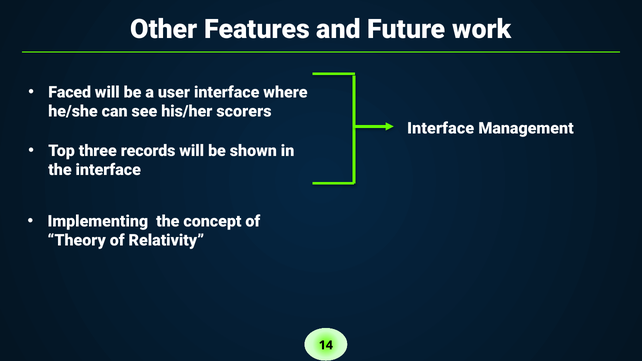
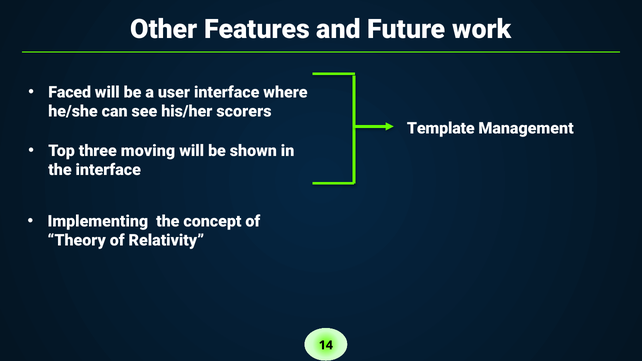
Interface: Interface -> Template (441, 128)
records: records -> moving (148, 151)
